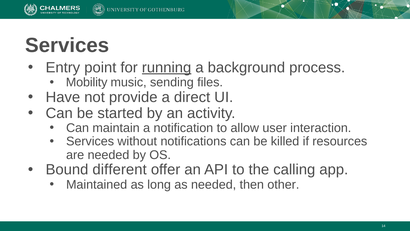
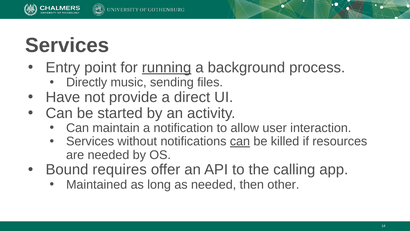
Mobility: Mobility -> Directly (87, 82)
can underline: none -> present (240, 141)
different: different -> requires (120, 169)
